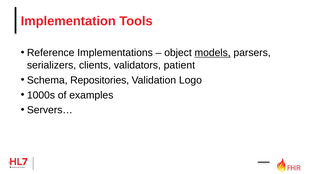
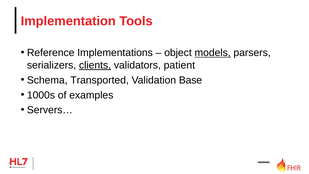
clients underline: none -> present (95, 65)
Repositories: Repositories -> Transported (100, 80)
Logo: Logo -> Base (190, 80)
